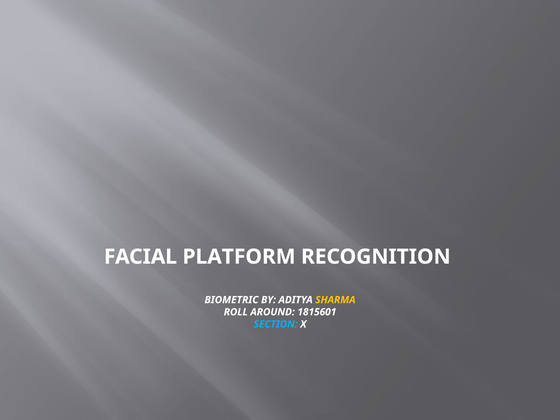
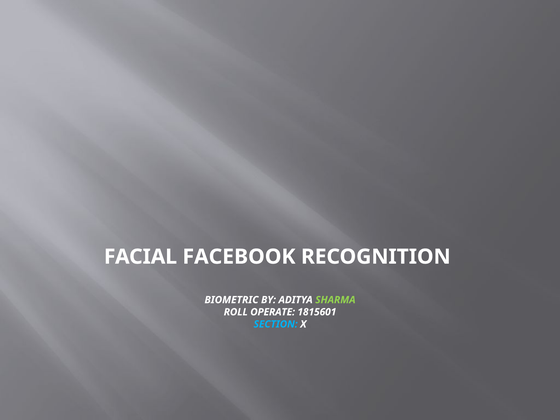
PLATFORM: PLATFORM -> FACEBOOK (239, 257)
SHARMA colour: yellow -> light green (335, 300)
AROUND: AROUND -> OPERATE (273, 312)
